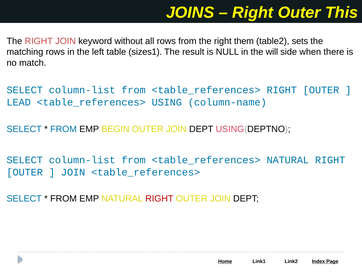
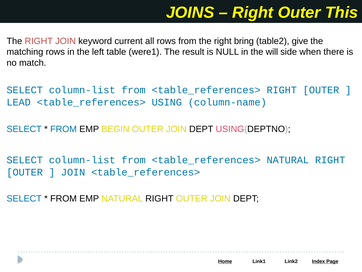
without: without -> current (129, 41)
them: them -> bring (244, 41)
sets: sets -> give (300, 41)
sizes1: sizes1 -> were1 (145, 52)
RIGHT colour: red -> black (159, 198)
